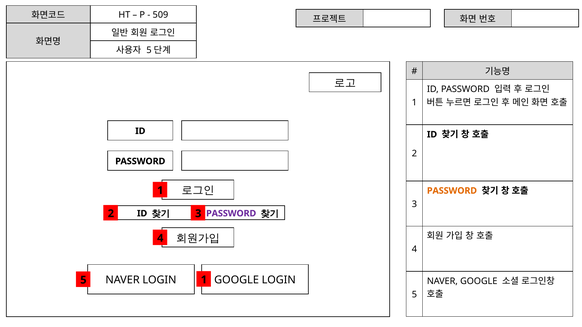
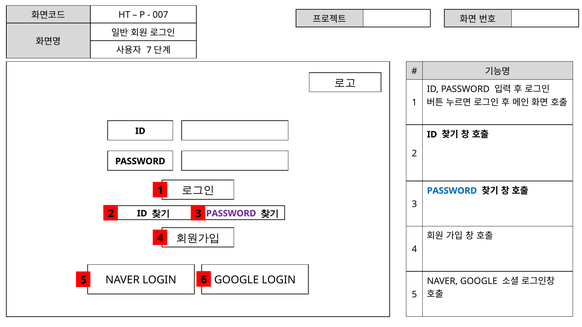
509: 509 -> 007 (160, 15)
5: 5 -> 7 (149, 50)
PASSWORD colour: orange -> blue (452, 191)
5 1: 1 -> 6 (204, 280)
